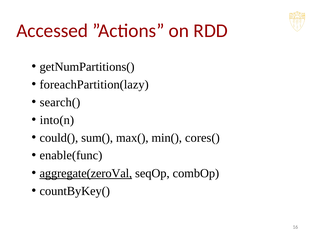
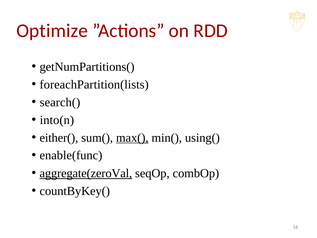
Accessed: Accessed -> Optimize (52, 31)
foreachPartition(lazy: foreachPartition(lazy -> foreachPartition(lists (94, 84)
could(: could( -> either( (59, 138)
max( underline: none -> present (132, 138)
cores(: cores( -> using( (202, 138)
